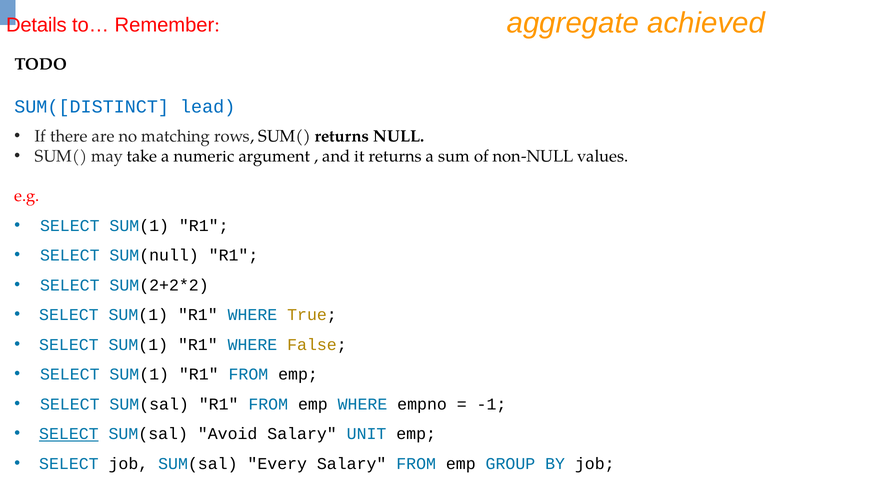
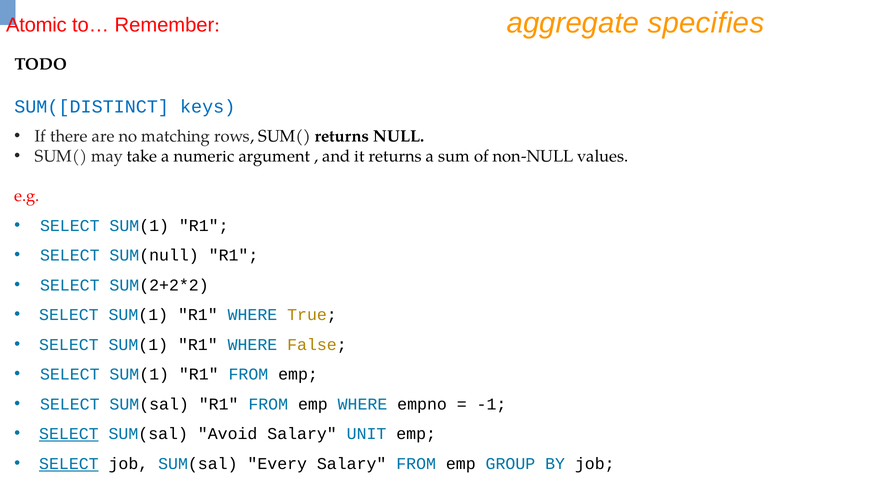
Details: Details -> Atomic (36, 25)
achieved: achieved -> specifies (706, 23)
lead: lead -> keys (208, 107)
SELECT underline: none -> present (69, 464)
